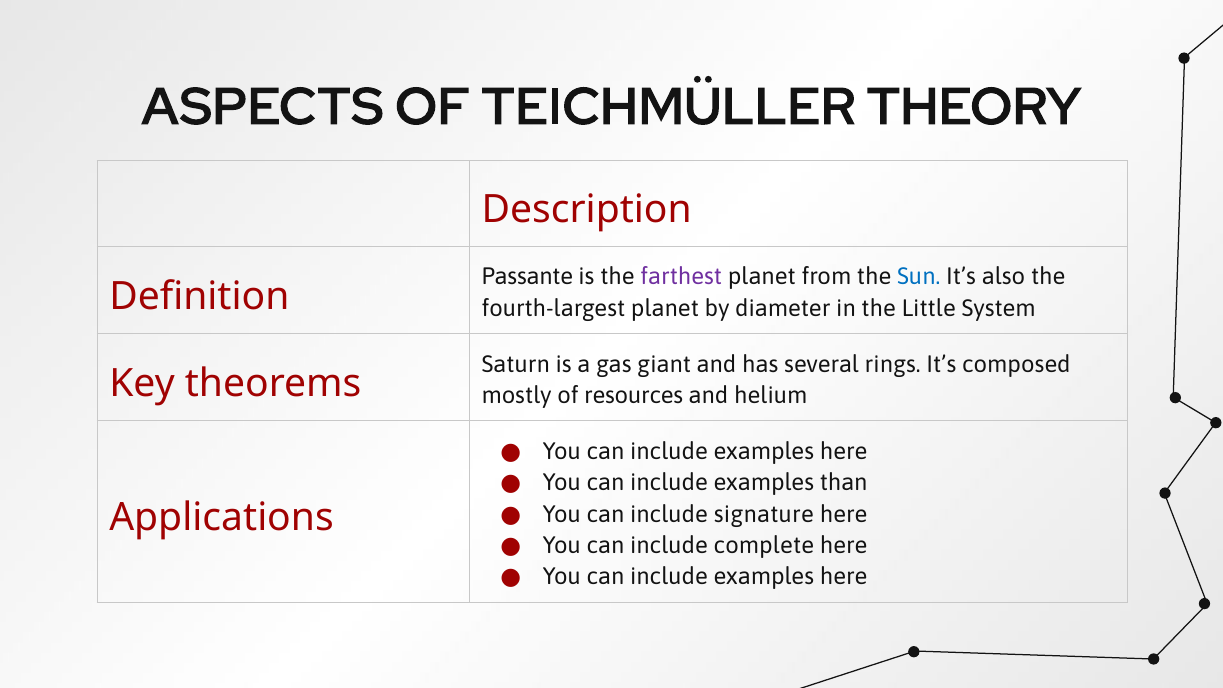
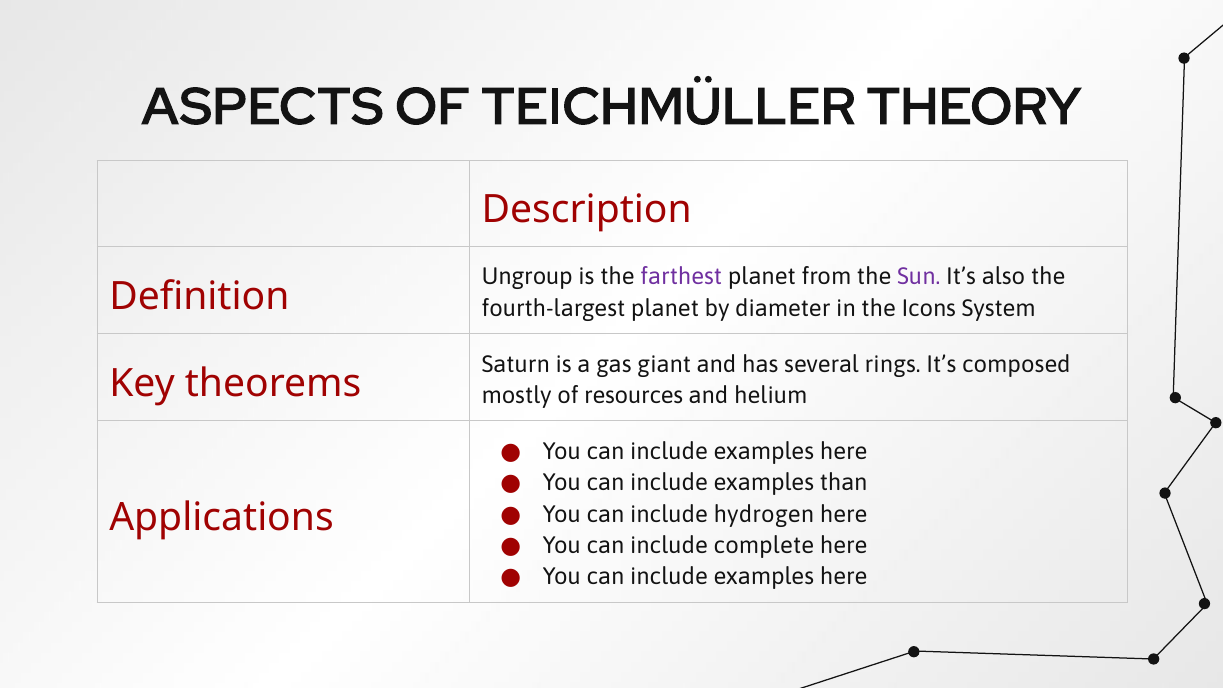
Passante: Passante -> Ungroup (527, 277)
Sun colour: blue -> purple (919, 277)
Little: Little -> Icons (929, 308)
signature: signature -> hydrogen (764, 514)
